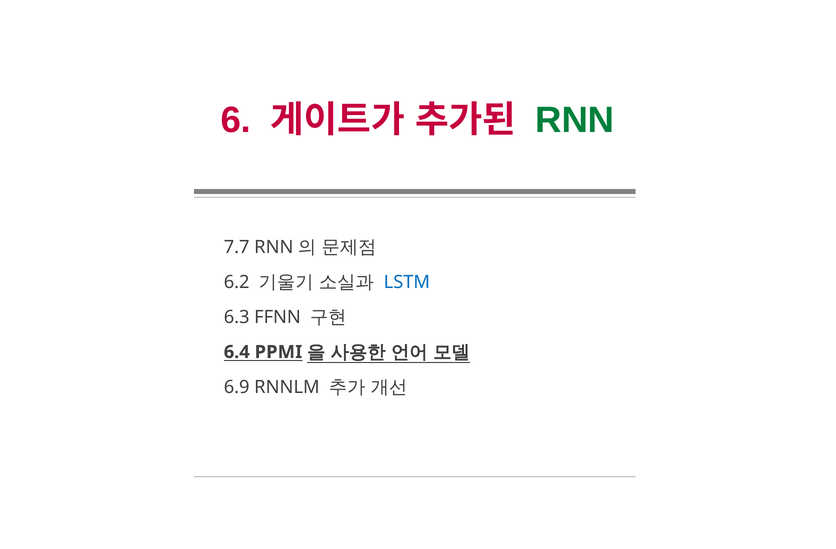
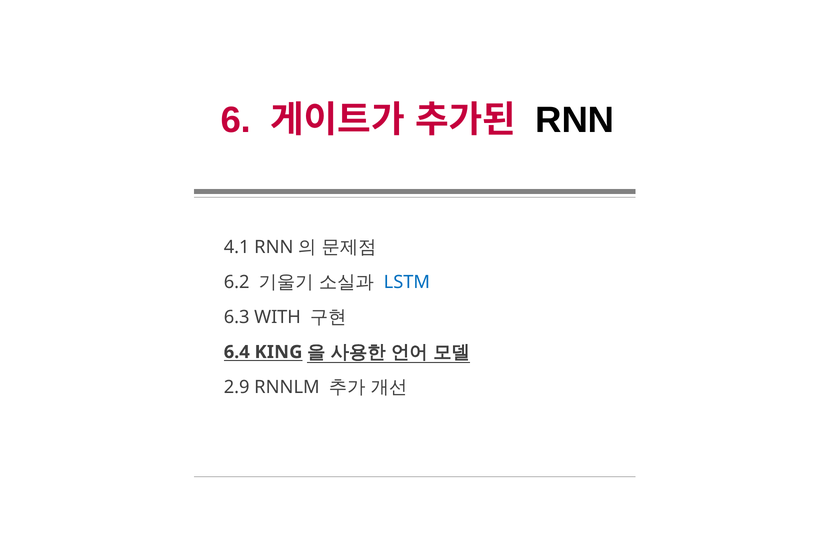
RNN colour: green -> black (575, 120)
7.7: 7.7 -> 4.1 (237, 247)
FFNN: FFNN -> WITH (278, 317)
PPMI: PPMI -> KING (278, 352)
6.9: 6.9 -> 2.9 (237, 387)
